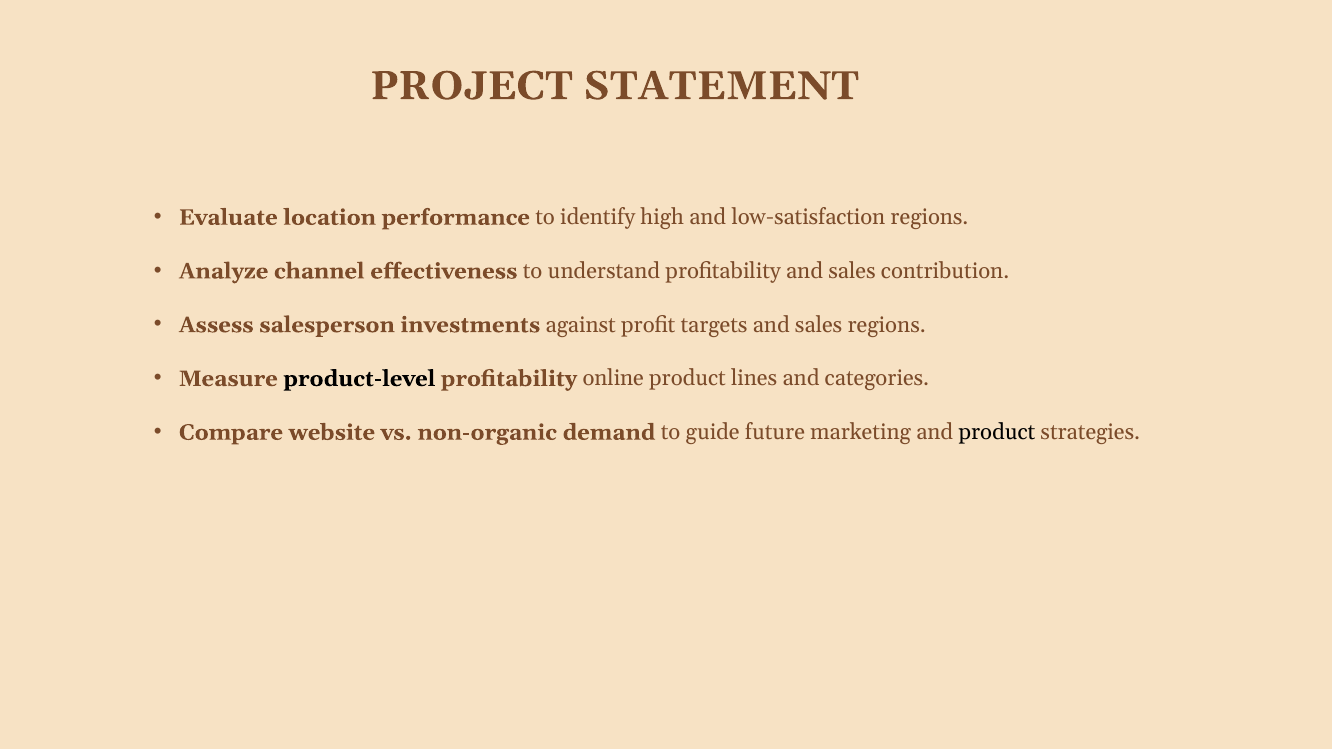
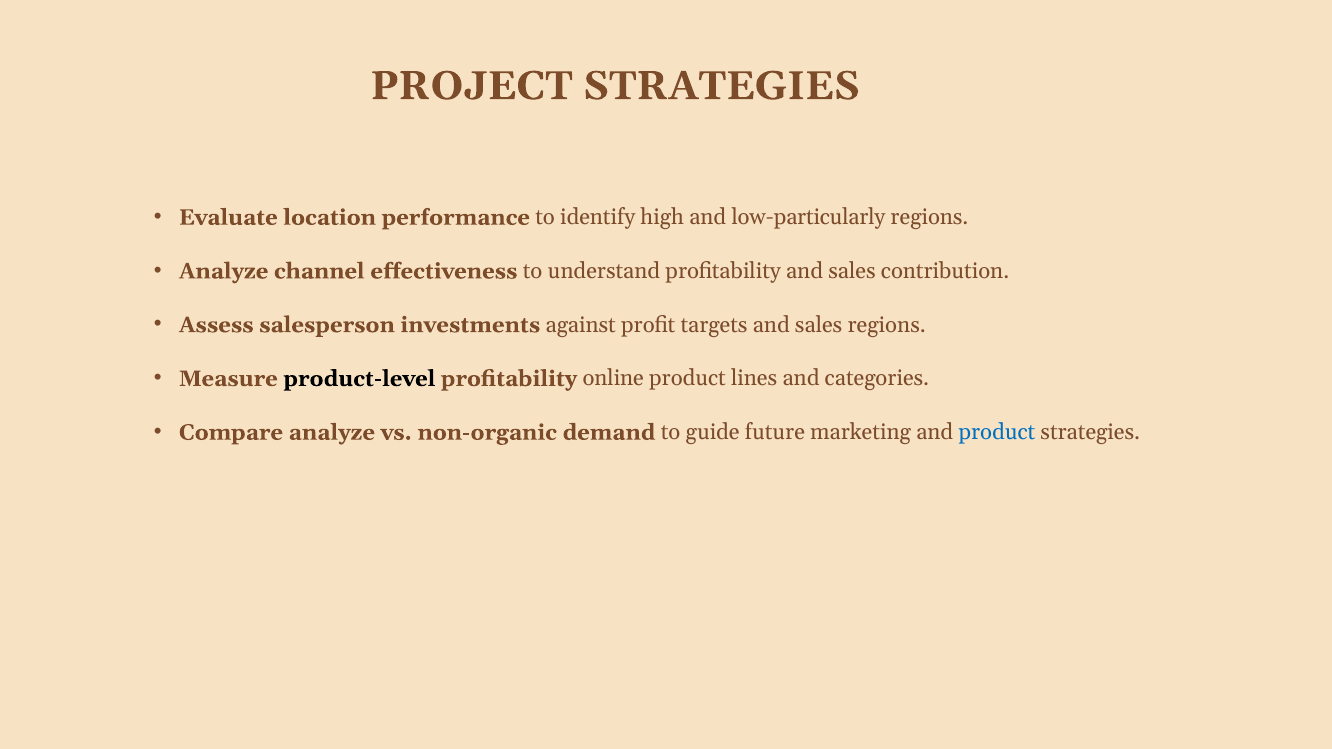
PROJECT STATEMENT: STATEMENT -> STRATEGIES (721, 86)
low-satisfaction: low-satisfaction -> low-particularly (808, 217)
Compare website: website -> analyze (332, 433)
product colour: black -> blue (997, 433)
